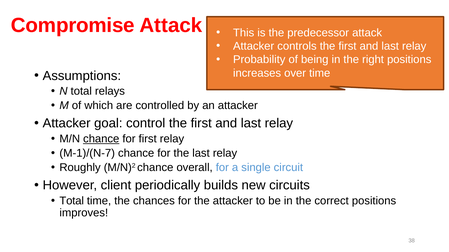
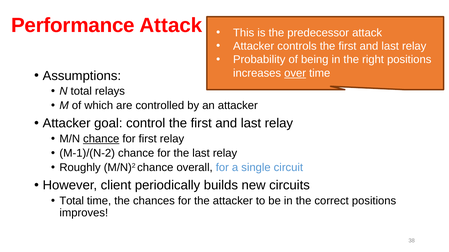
Compromise: Compromise -> Performance (73, 25)
over underline: none -> present (295, 73)
M-1)/(N-7: M-1)/(N-7 -> M-1)/(N-2 (87, 154)
